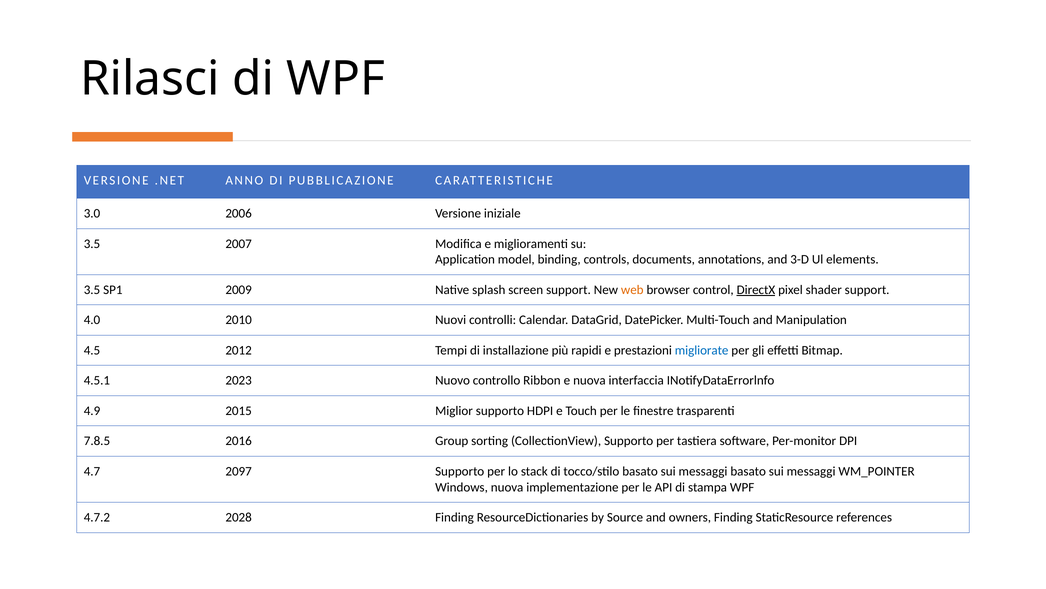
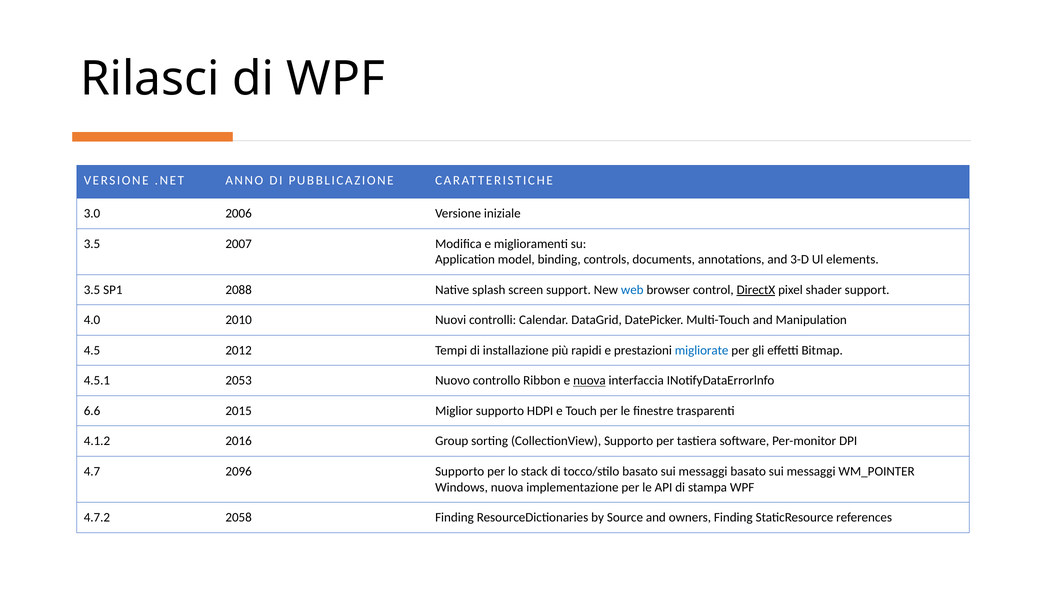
2009: 2009 -> 2088 (239, 290)
web colour: orange -> blue (632, 290)
2023: 2023 -> 2053 (239, 380)
nuova underline: none -> present (589, 380)
4.9: 4.9 -> 6.6 (92, 410)
7.8.5: 7.8.5 -> 4.1.2 (97, 441)
2097: 2097 -> 2096 (239, 471)
2028: 2028 -> 2058 (239, 517)
